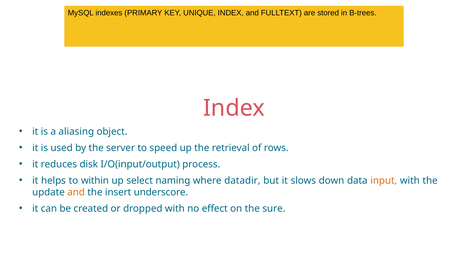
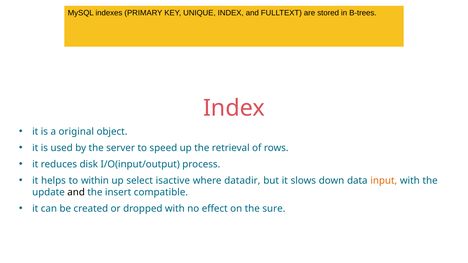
aliasing: aliasing -> original (76, 132)
naming: naming -> isactive (173, 181)
and colour: orange -> black (76, 192)
underscore: underscore -> compatible (161, 192)
